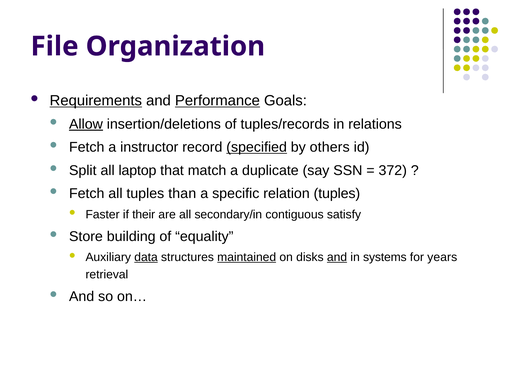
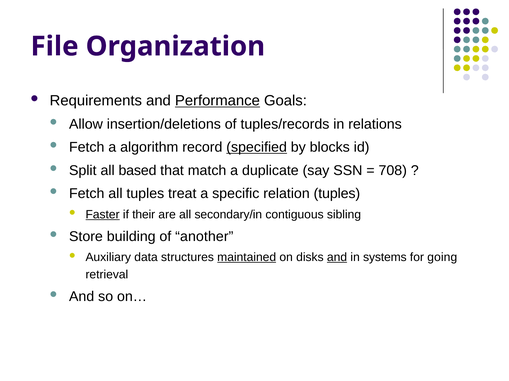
Requirements underline: present -> none (96, 101)
Allow underline: present -> none (86, 124)
instructor: instructor -> algorithm (149, 148)
others: others -> blocks (330, 148)
laptop: laptop -> based (138, 171)
372: 372 -> 708 (393, 171)
than: than -> treat (182, 194)
Faster underline: none -> present (103, 215)
satisfy: satisfy -> sibling (344, 215)
equality: equality -> another (204, 237)
data underline: present -> none (146, 258)
years: years -> going (442, 258)
